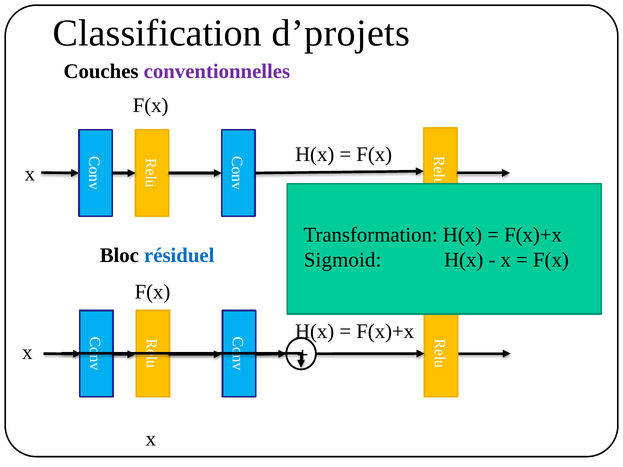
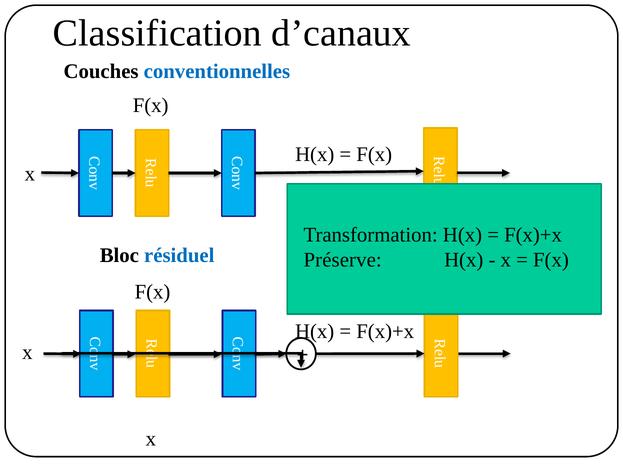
d’projets: d’projets -> d’canaux (341, 33)
conventionnelles colour: purple -> blue (217, 71)
Sigmoid: Sigmoid -> Préserve (343, 260)
